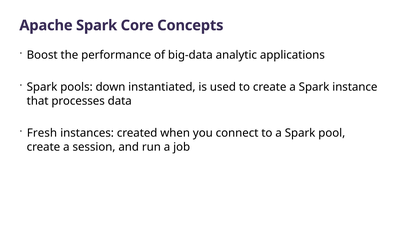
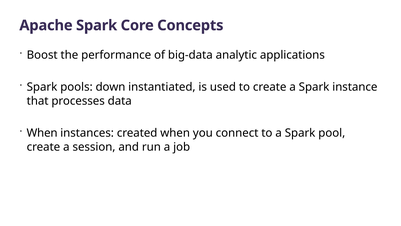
Fresh: Fresh -> When (42, 133)
